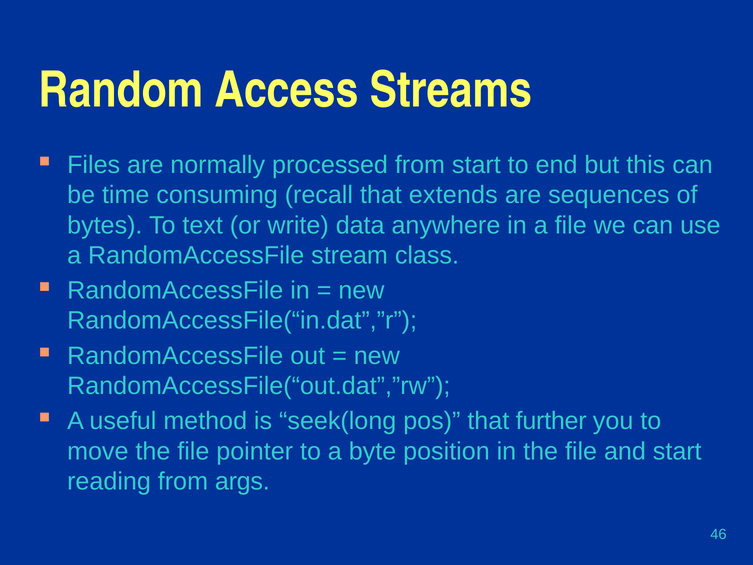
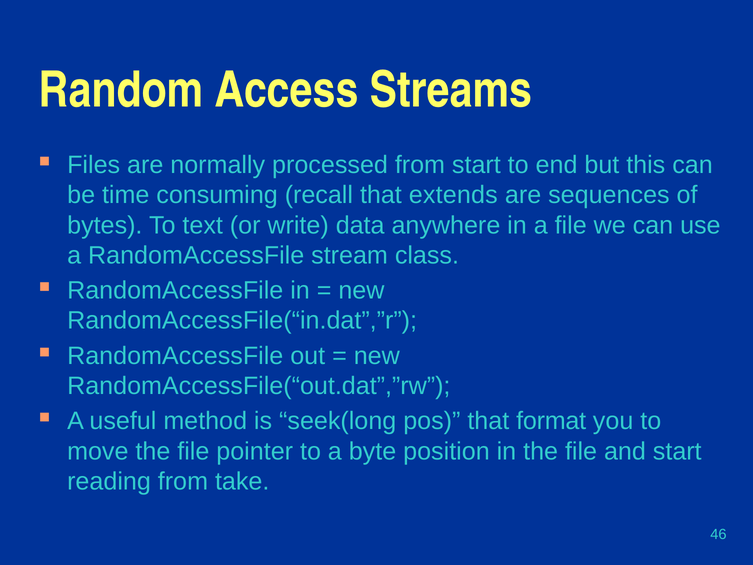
further: further -> format (551, 421)
args: args -> take (242, 481)
